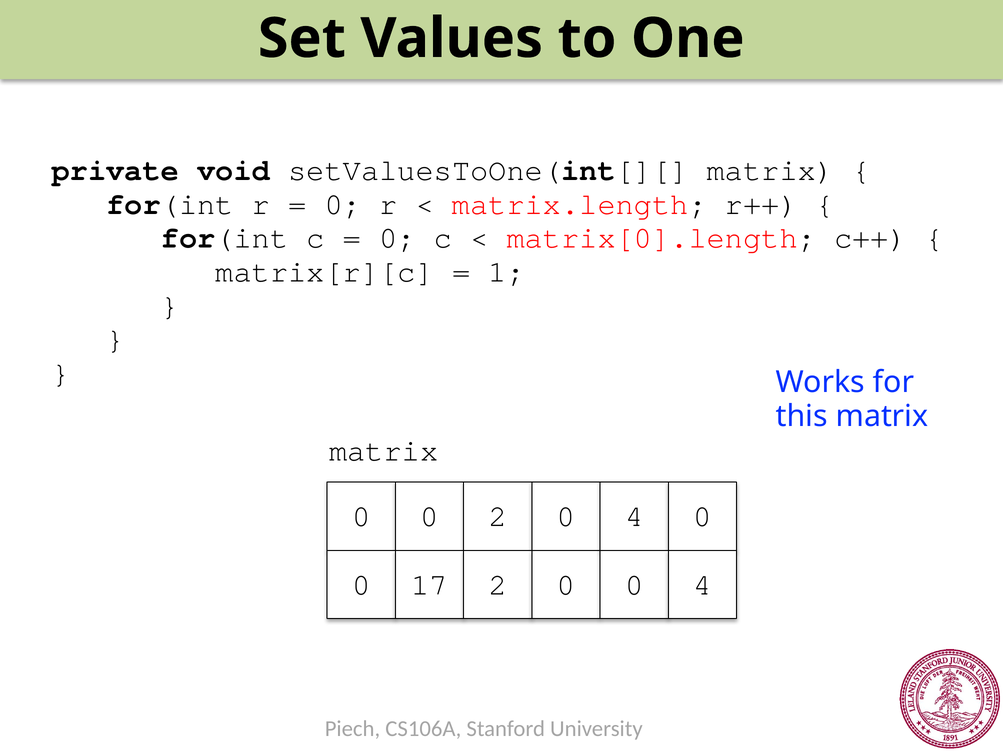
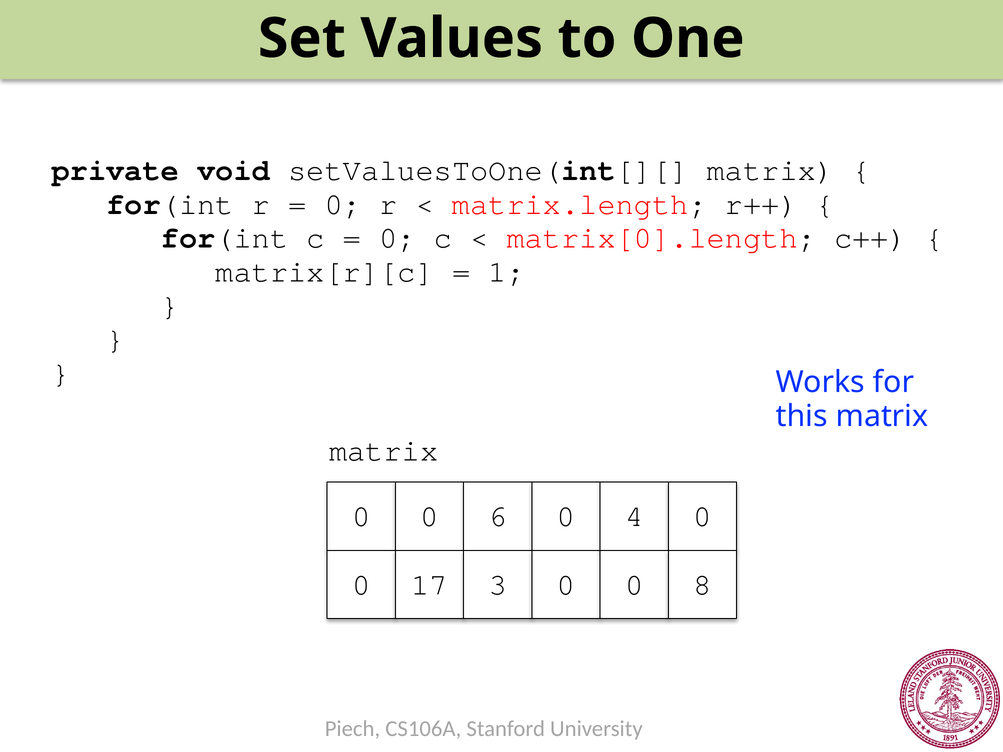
0 2: 2 -> 6 (498, 516)
17 2: 2 -> 3 (498, 585)
4: 4 -> 8 (702, 585)
